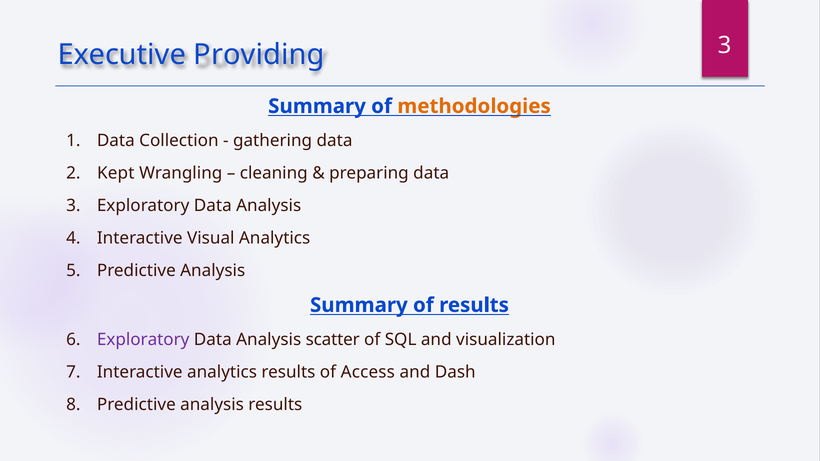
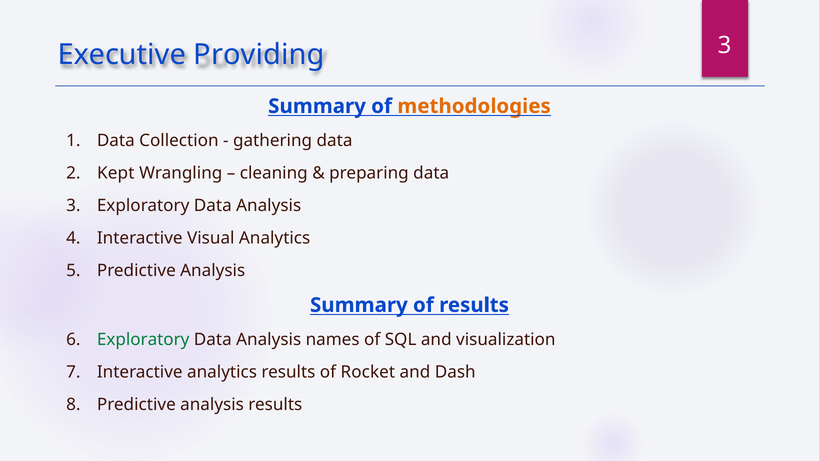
Exploratory colour: purple -> green (143, 340)
scatter: scatter -> names (333, 340)
Access: Access -> Rocket (368, 372)
